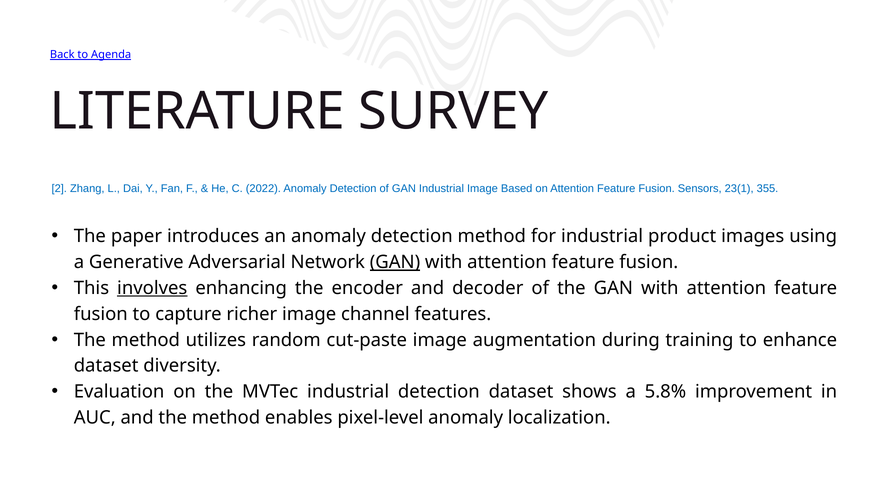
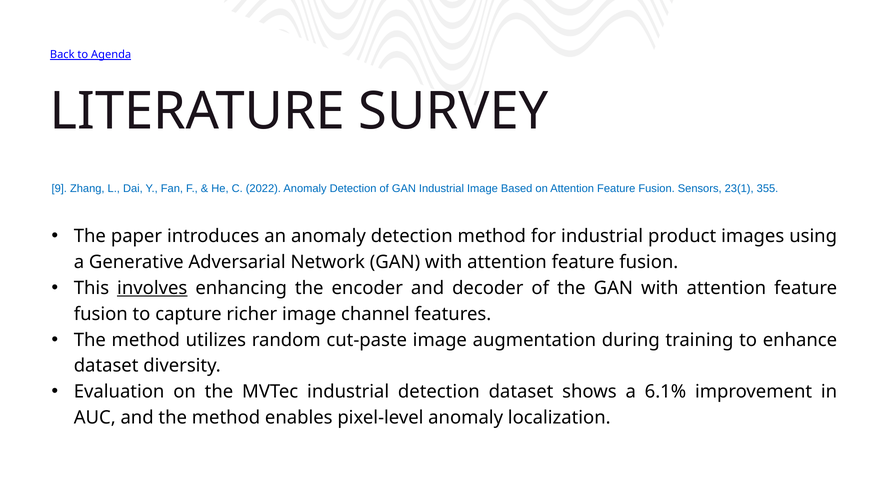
2: 2 -> 9 (59, 188)
GAN underline: present -> none (395, 262)
5.8%: 5.8% -> 6.1% (665, 391)
